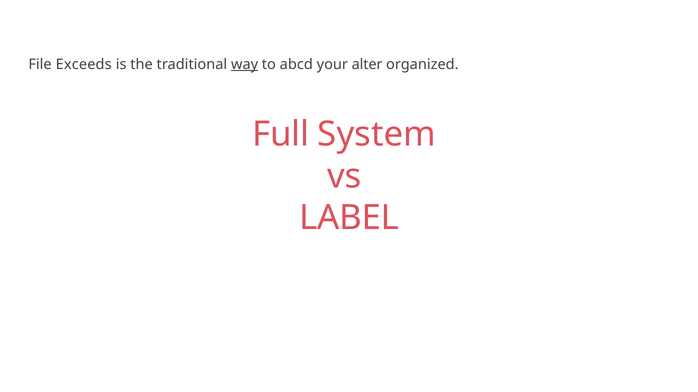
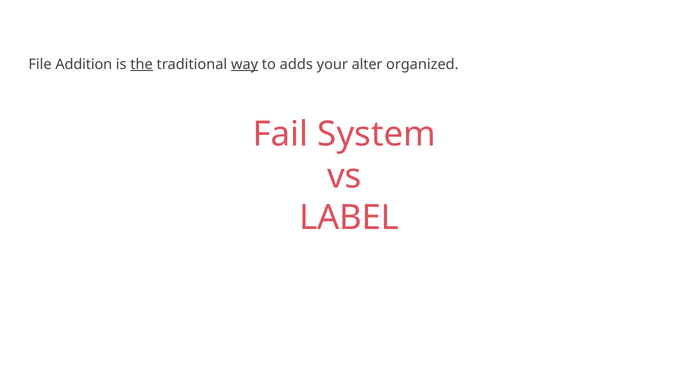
Exceeds: Exceeds -> Addition (84, 64)
the underline: none -> present (142, 64)
abcd: abcd -> adds (296, 64)
Full: Full -> Fail (281, 135)
